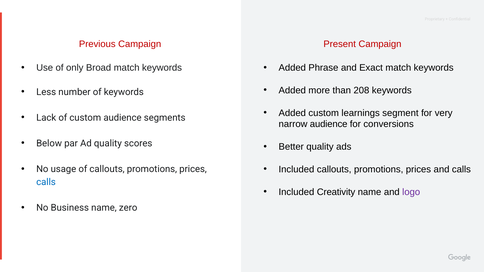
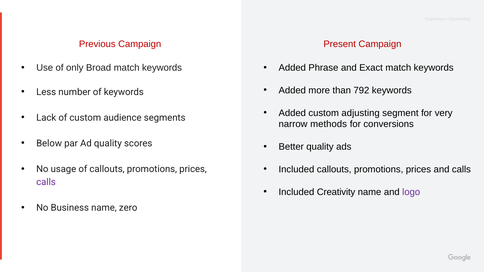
208: 208 -> 792 (361, 90)
learnings: learnings -> adjusting (361, 113)
narrow audience: audience -> methods (329, 124)
calls colour: blue -> purple (46, 182)
